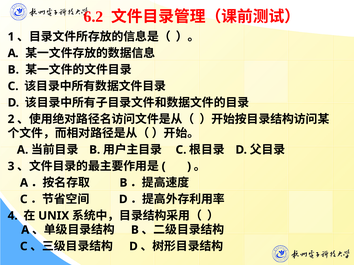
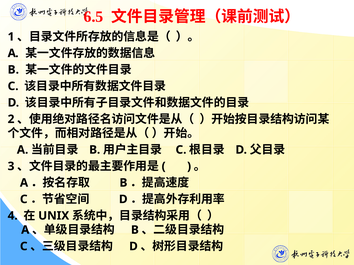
6.2: 6.2 -> 6.5 (94, 17)
